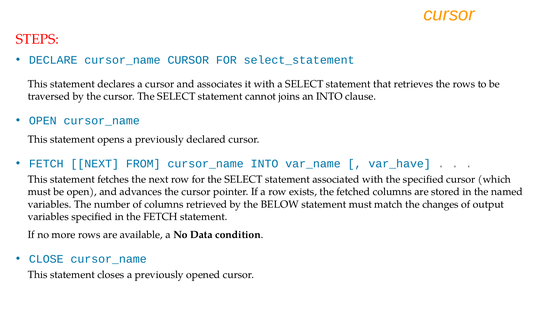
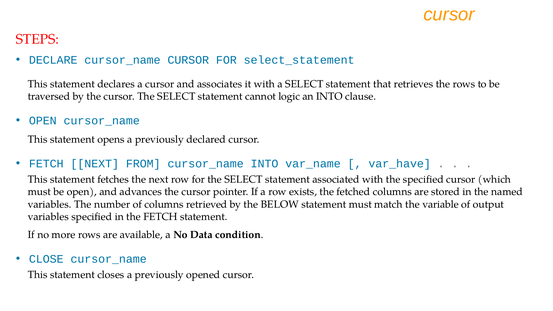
joins: joins -> logic (289, 97)
changes: changes -> variable (441, 204)
